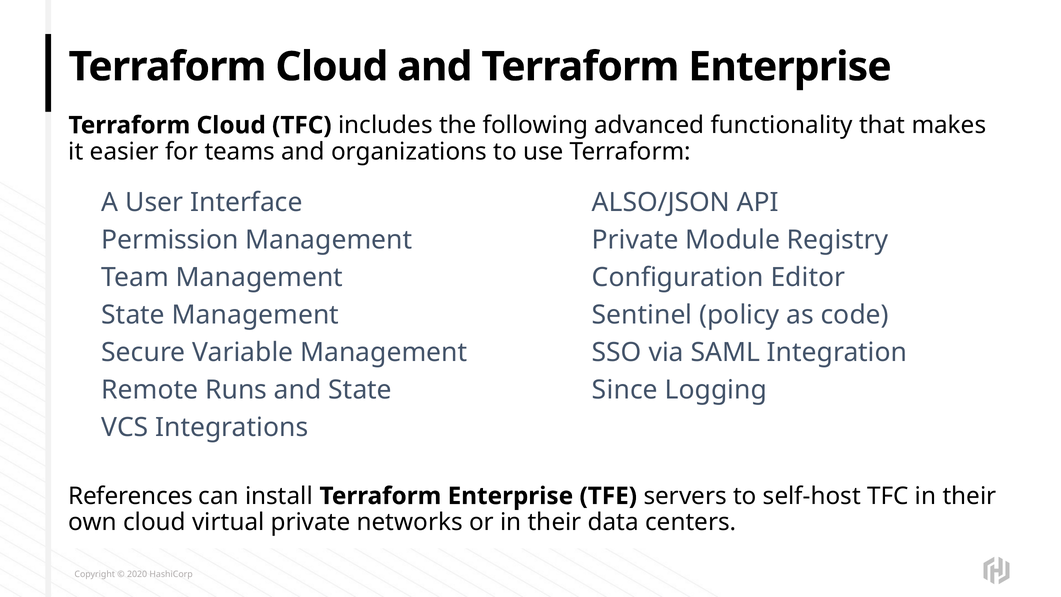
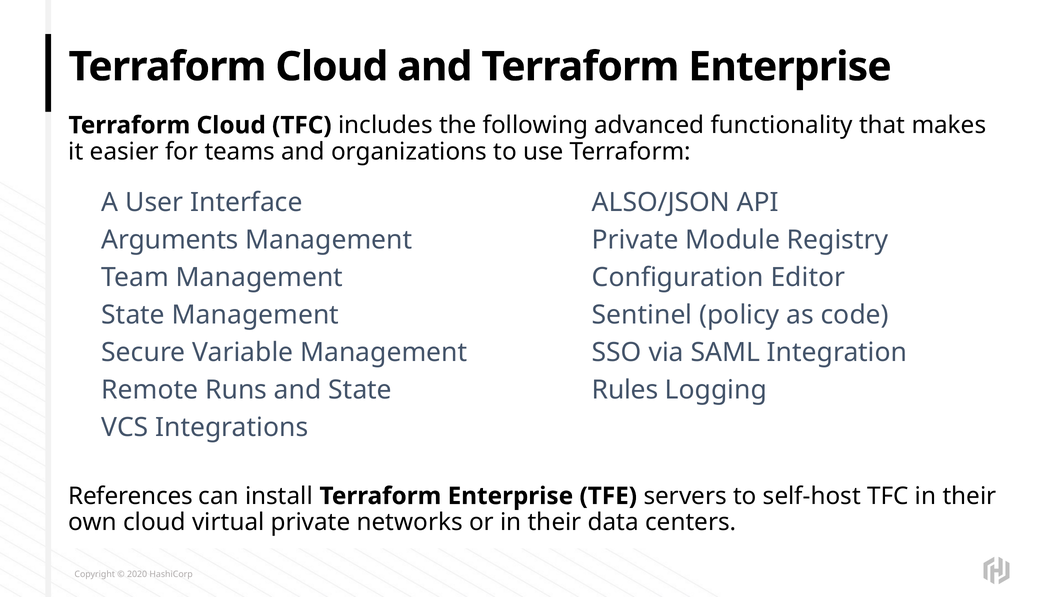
Permission: Permission -> Arguments (170, 240)
Since: Since -> Rules (625, 390)
